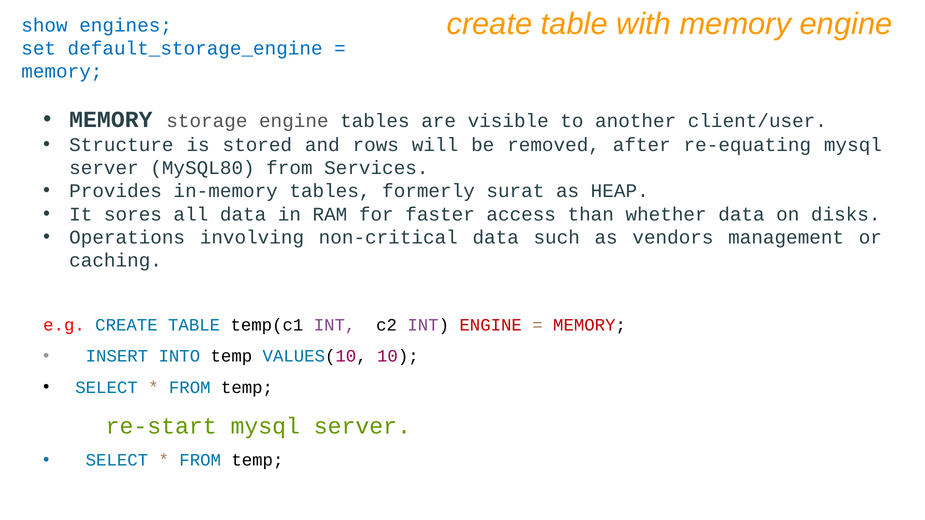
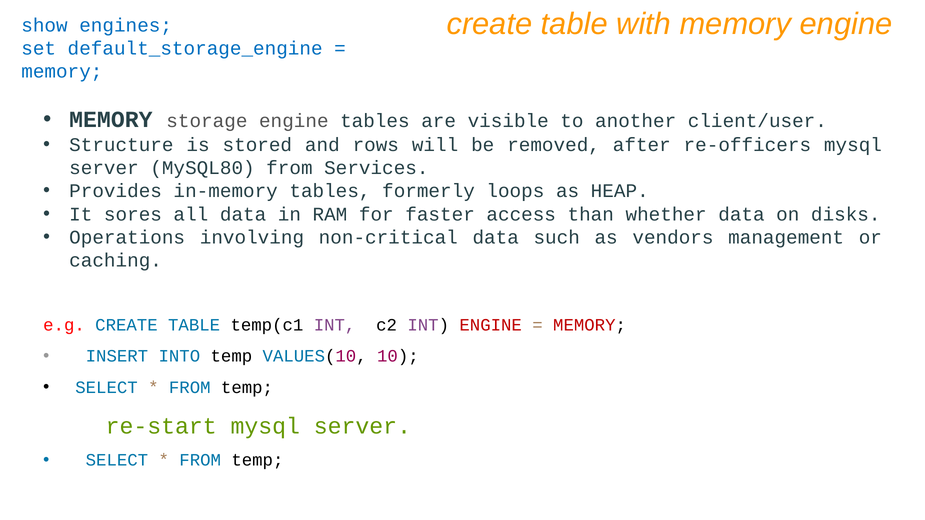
re-equating: re-equating -> re-officers (747, 145)
surat: surat -> loops (515, 191)
